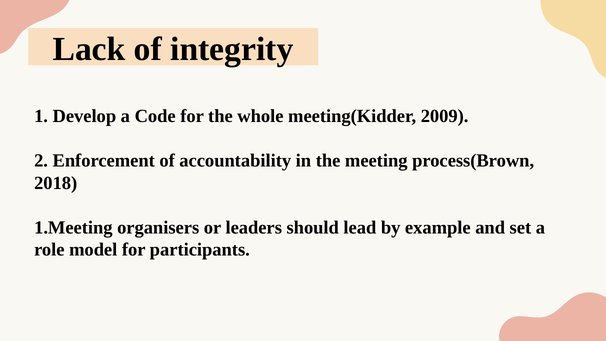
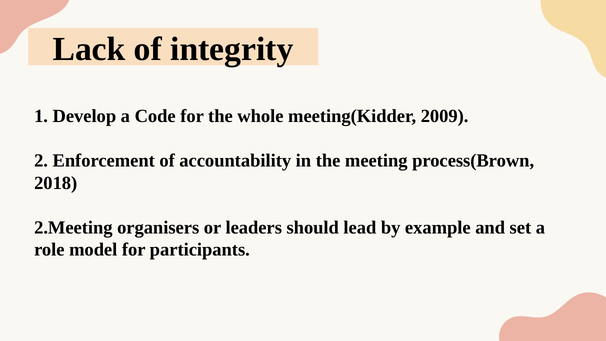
1.Meeting: 1.Meeting -> 2.Meeting (73, 227)
